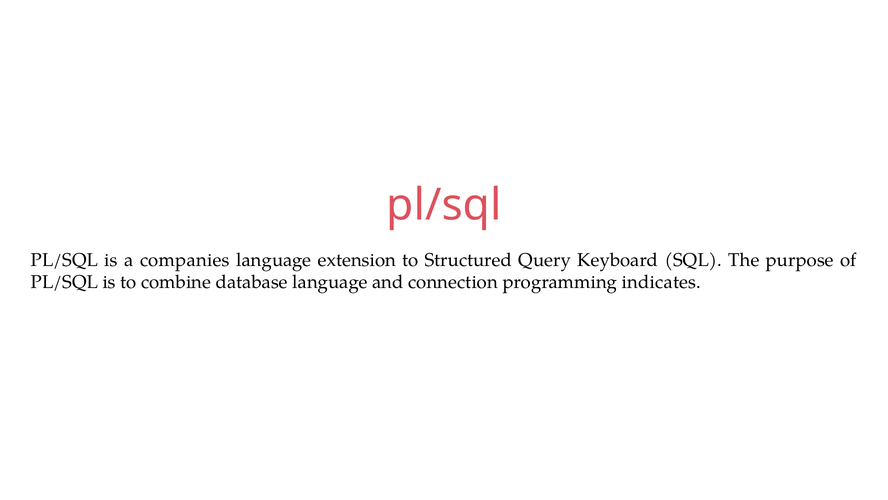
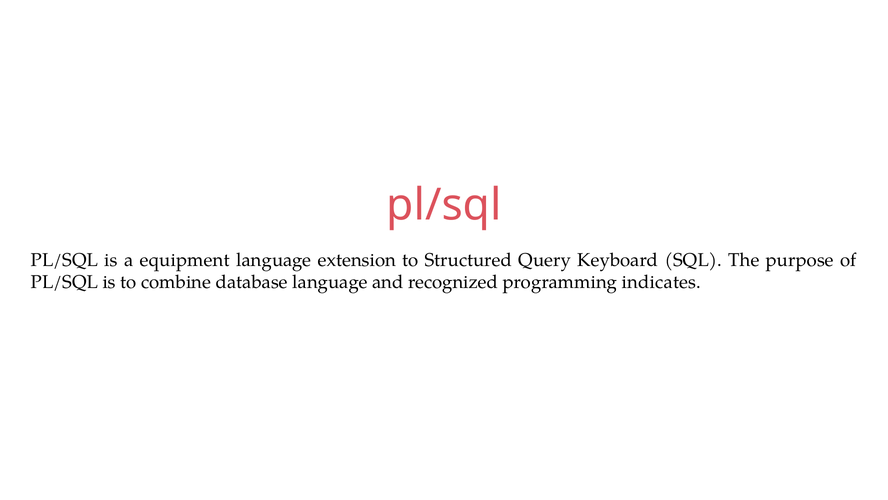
companies: companies -> equipment (185, 260)
connection: connection -> recognized (453, 282)
